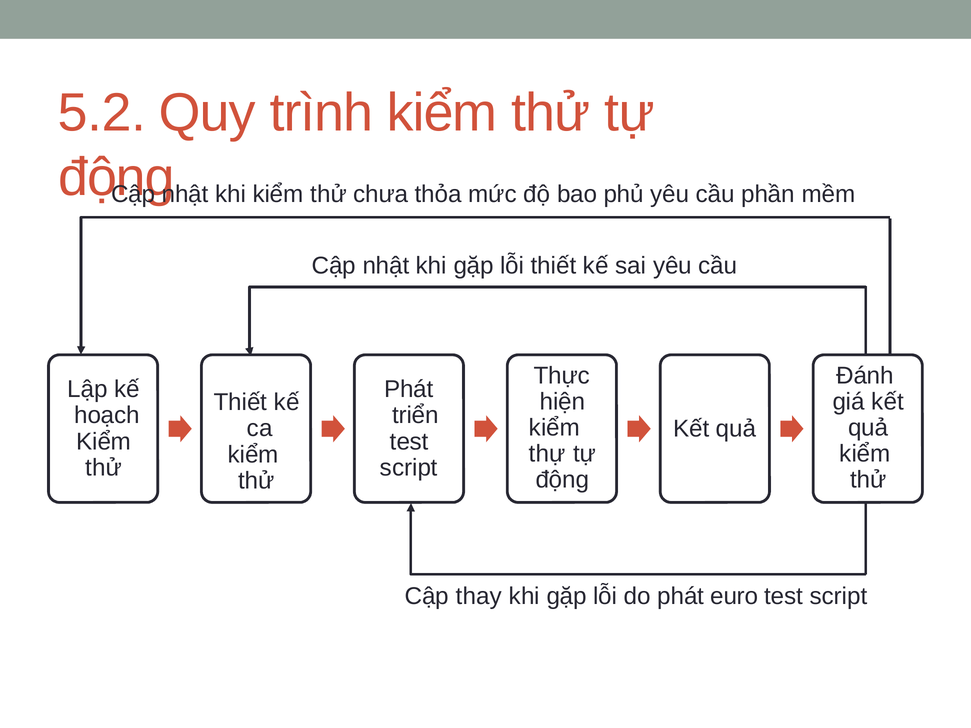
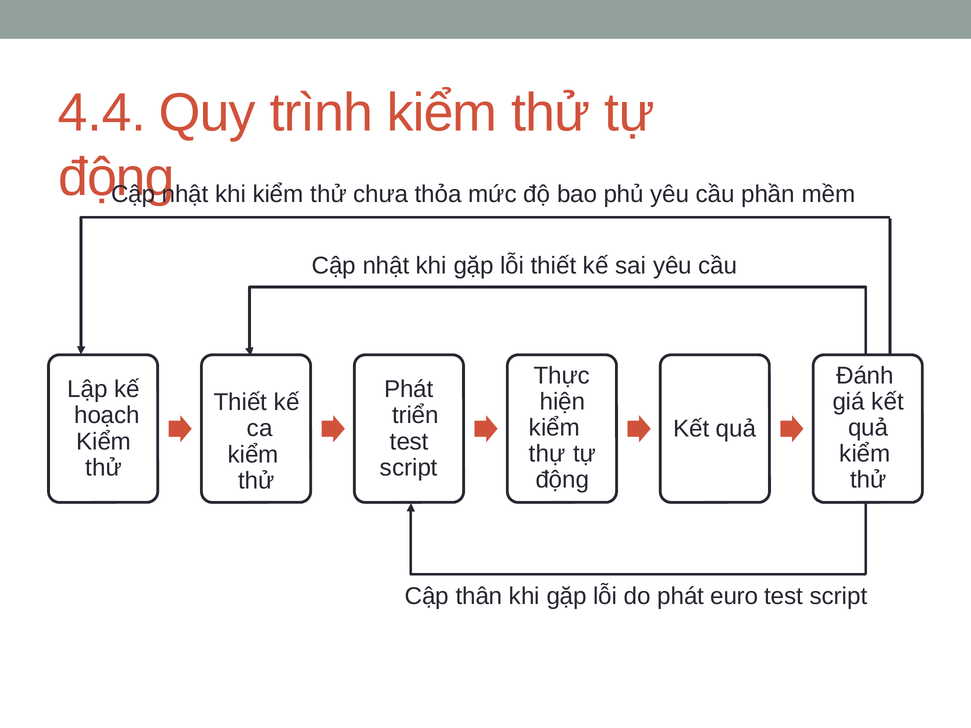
5.2: 5.2 -> 4.4 (102, 113)
thay: thay -> thân (479, 596)
